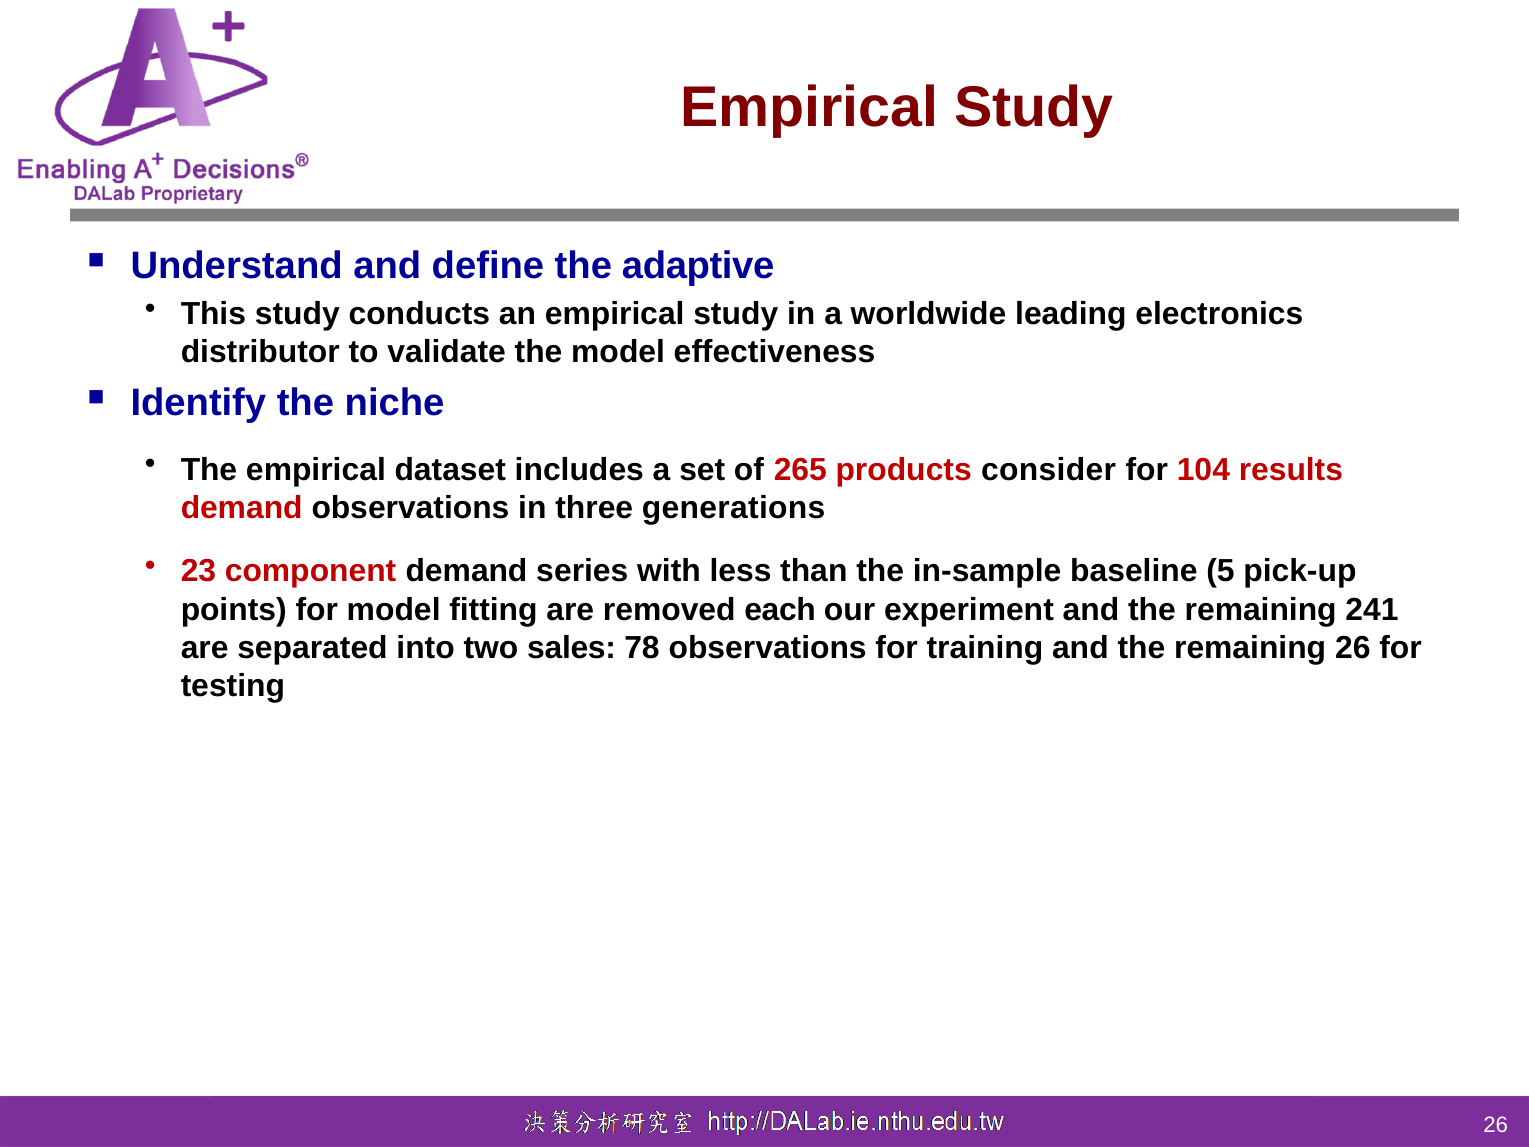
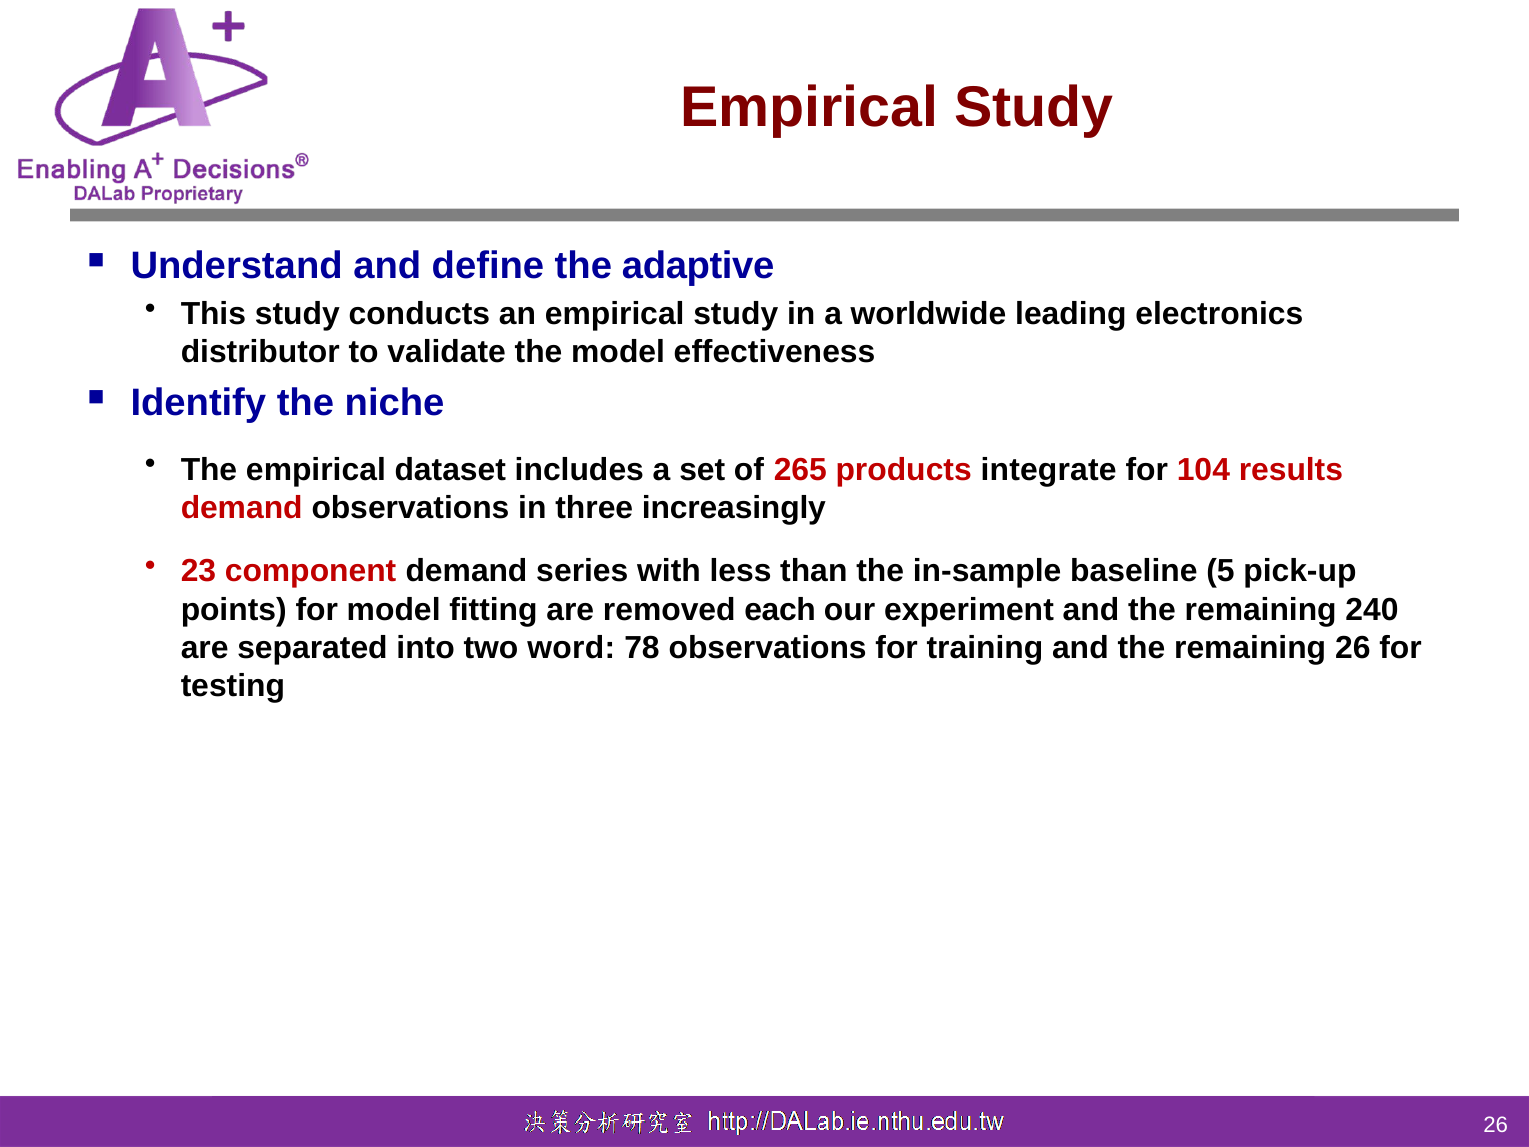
consider: consider -> integrate (1049, 469)
generations: generations -> increasingly (734, 508)
241: 241 -> 240 (1372, 610)
sales: sales -> word (571, 648)
